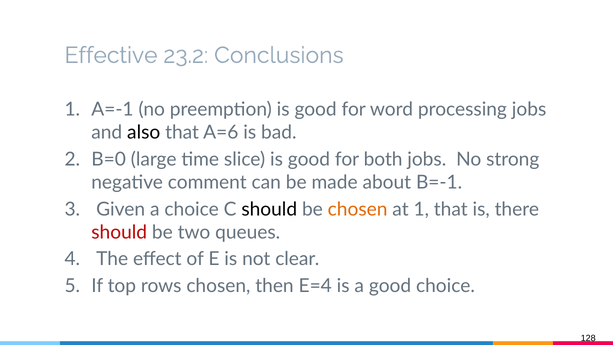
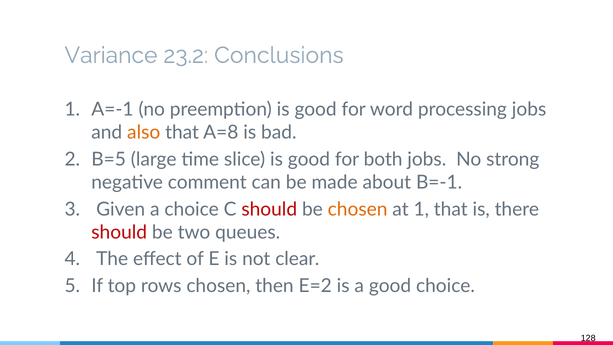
Effective: Effective -> Variance (111, 55)
also colour: black -> orange (144, 132)
A=6: A=6 -> A=8 (221, 132)
B=0: B=0 -> B=5 (109, 159)
should colour: black -> red (269, 209)
E=4: E=4 -> E=2 (315, 286)
